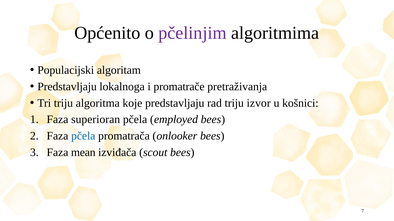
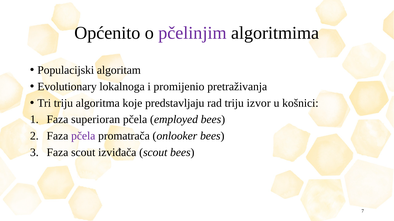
Predstavljaju: Predstavljaju -> Evolutionary (67, 87)
promatrače: promatrače -> promijenio (179, 87)
pčela colour: blue -> purple (83, 136)
Faza mean: mean -> scout (83, 153)
